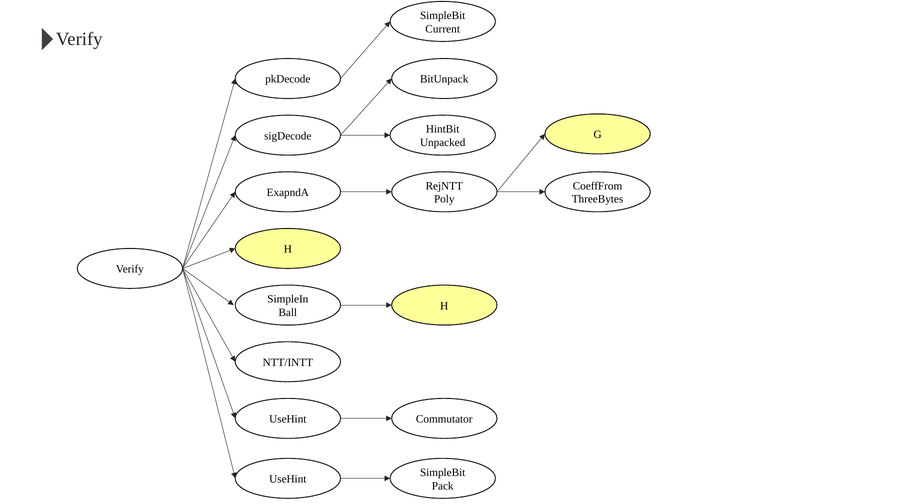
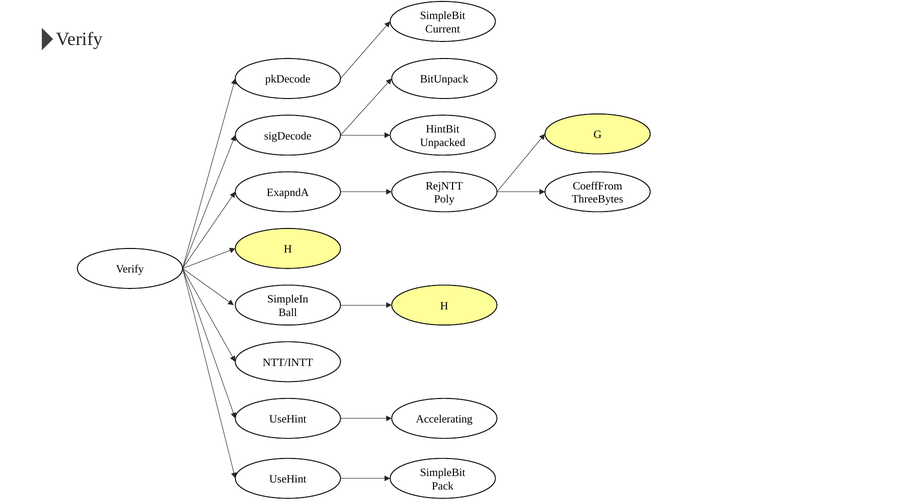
Commutator: Commutator -> Accelerating (444, 420)
